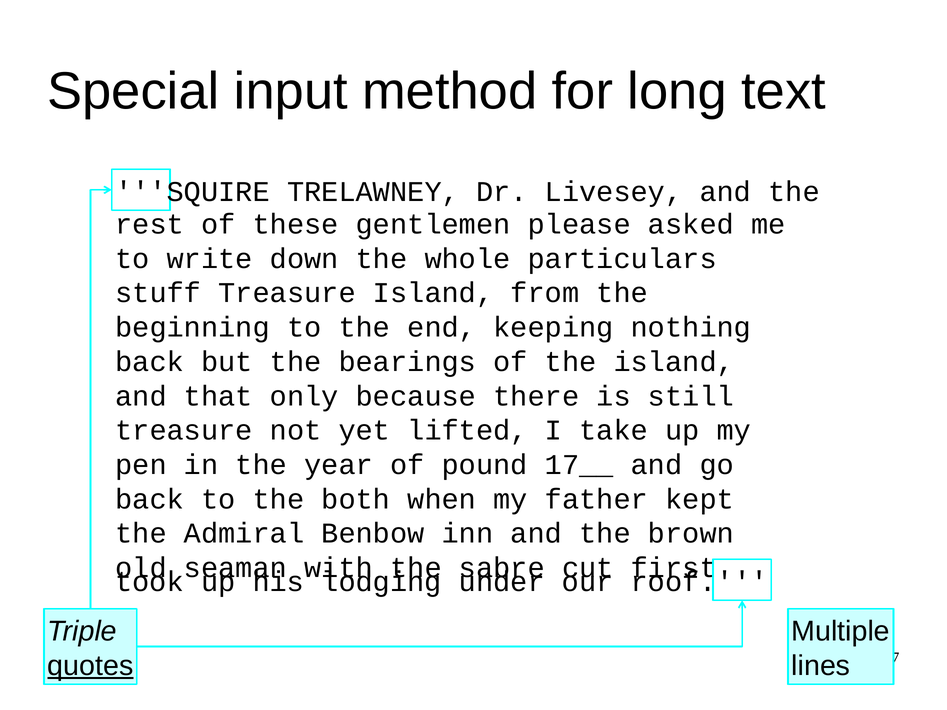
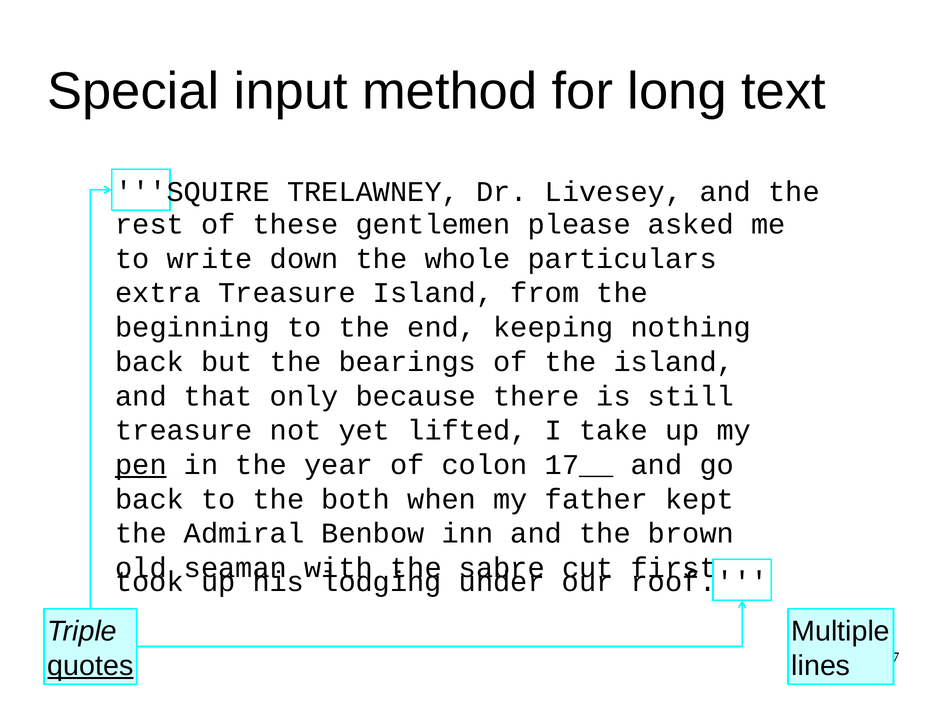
stuff: stuff -> extra (158, 293)
pen underline: none -> present (141, 465)
pound: pound -> colon (485, 465)
